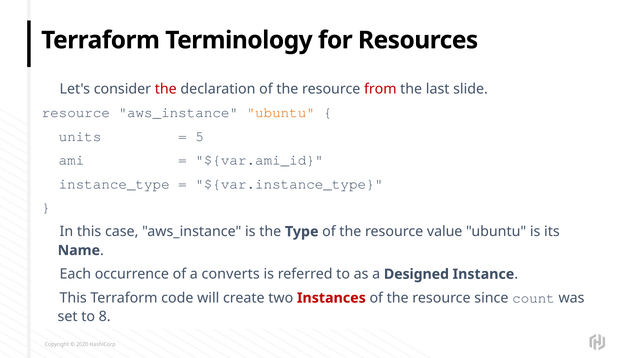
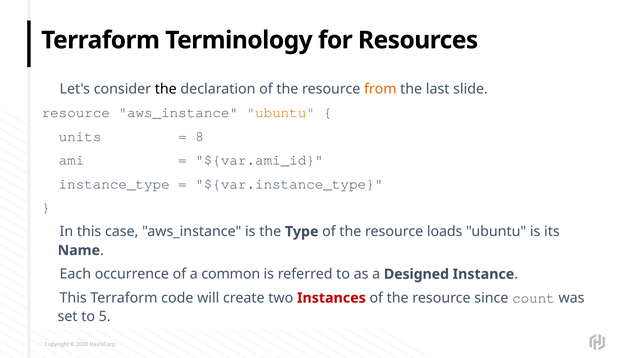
the colour: red -> black (166, 89)
from colour: red -> orange (380, 89)
5: 5 -> 8 (200, 136)
value: value -> loads (445, 231)
converts: converts -> common (231, 274)
8: 8 -> 5 (105, 317)
